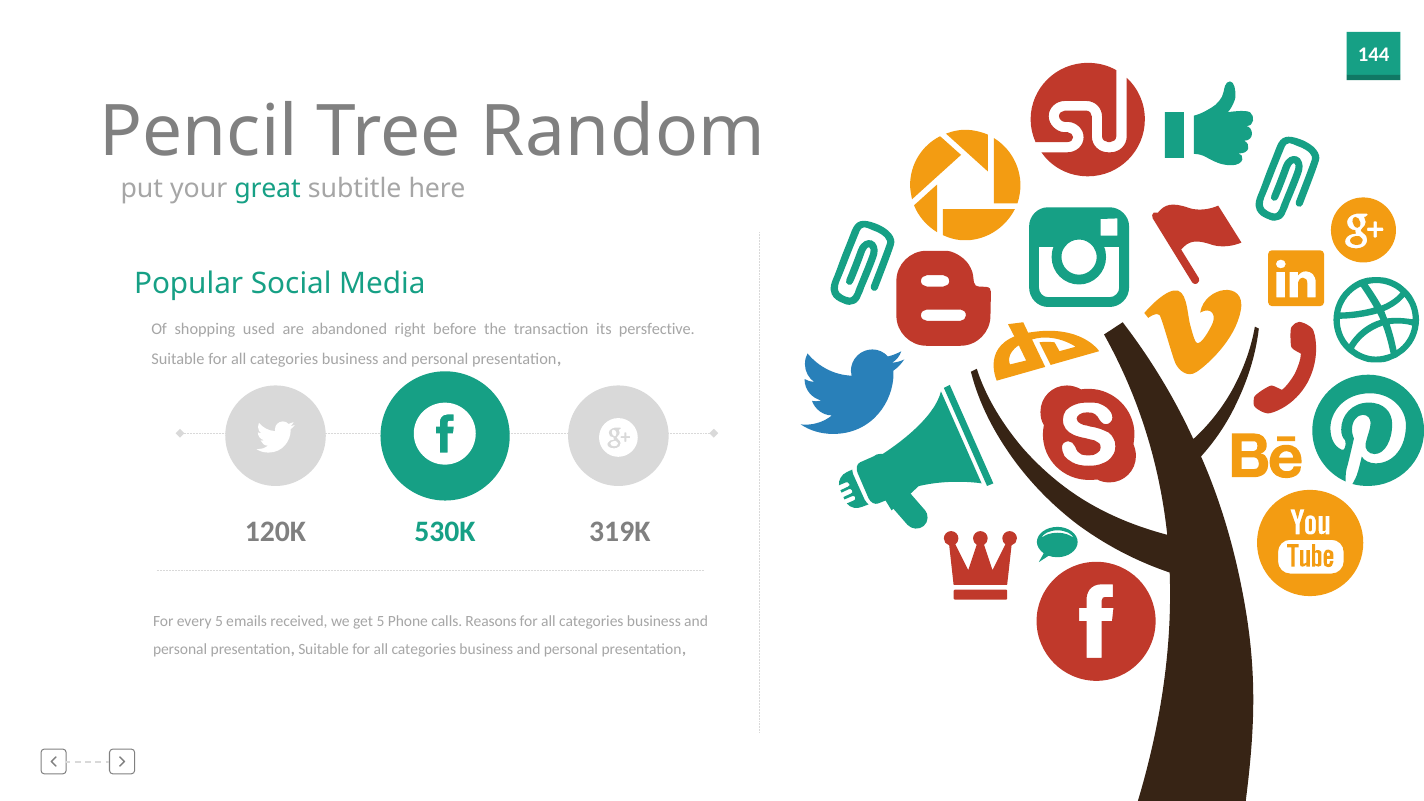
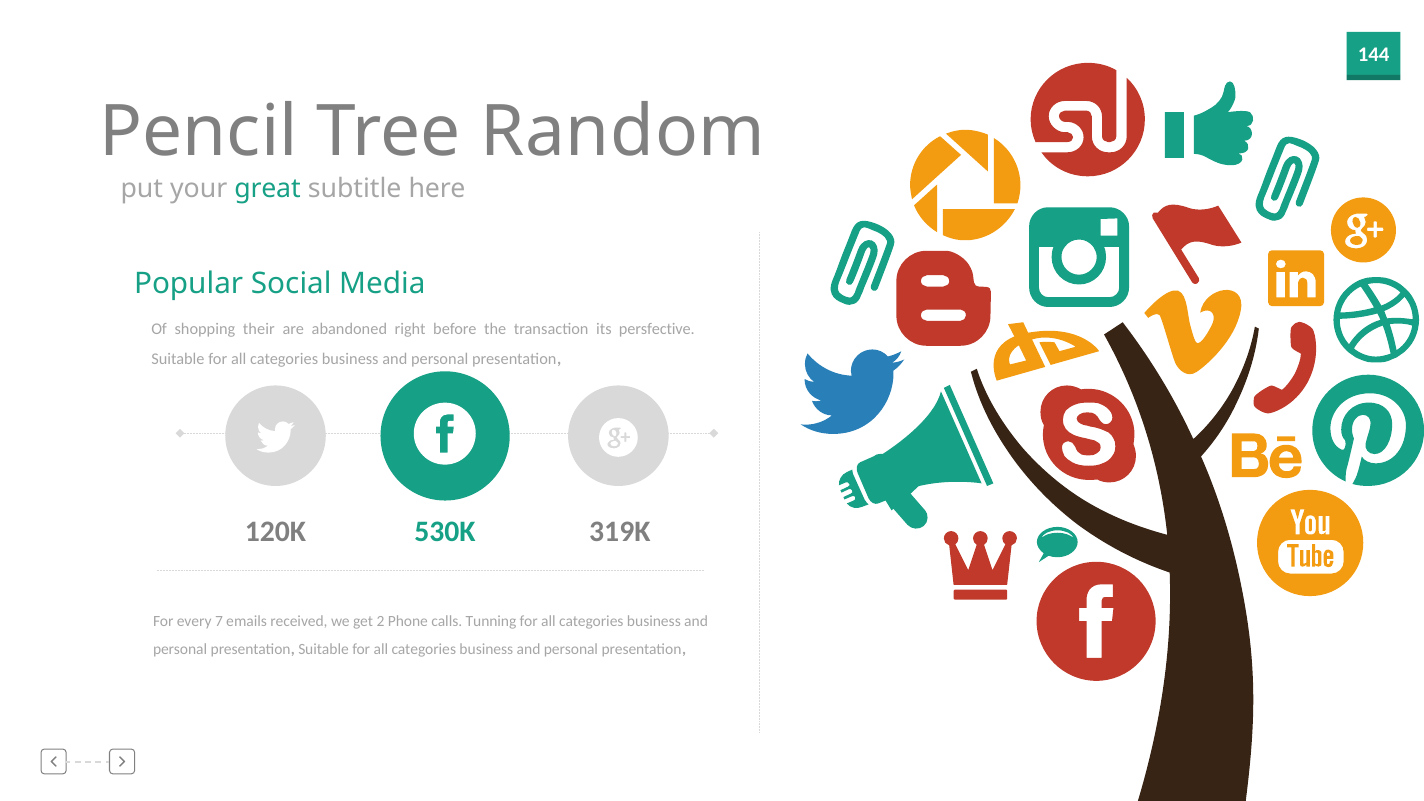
used: used -> their (259, 329)
every 5: 5 -> 7 (219, 621)
get 5: 5 -> 2 (380, 621)
Reasons: Reasons -> Tunning (491, 621)
